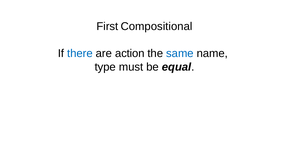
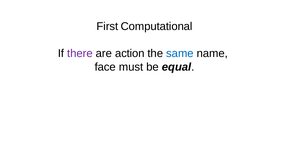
Compositional: Compositional -> Computational (157, 26)
there colour: blue -> purple (80, 53)
type: type -> face (105, 67)
